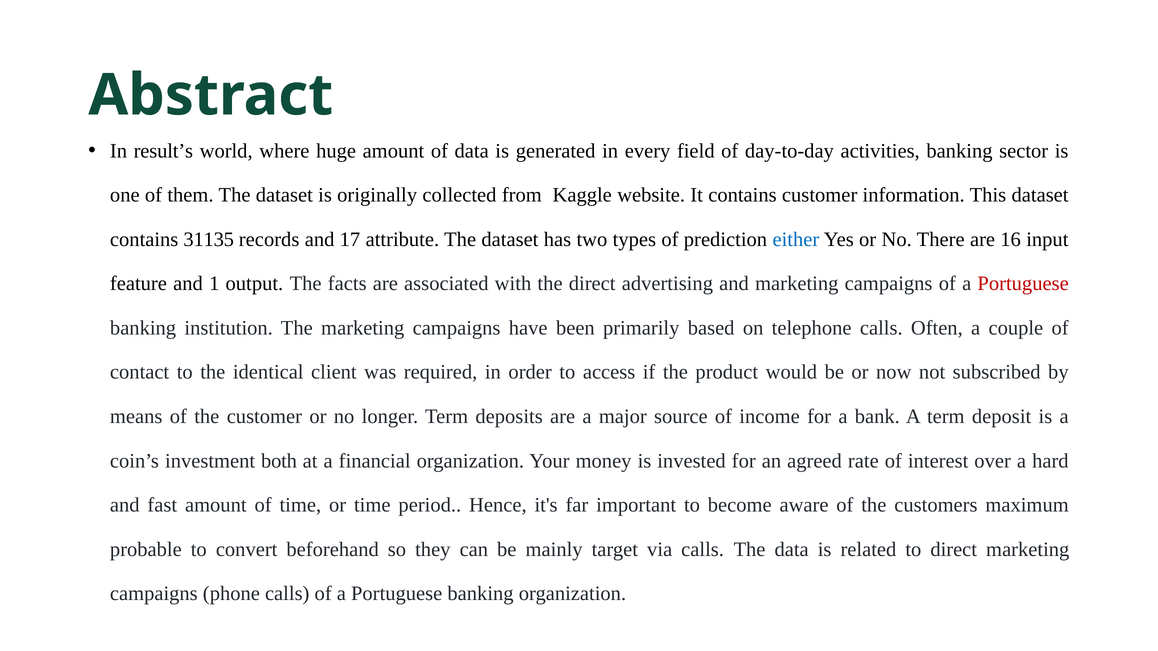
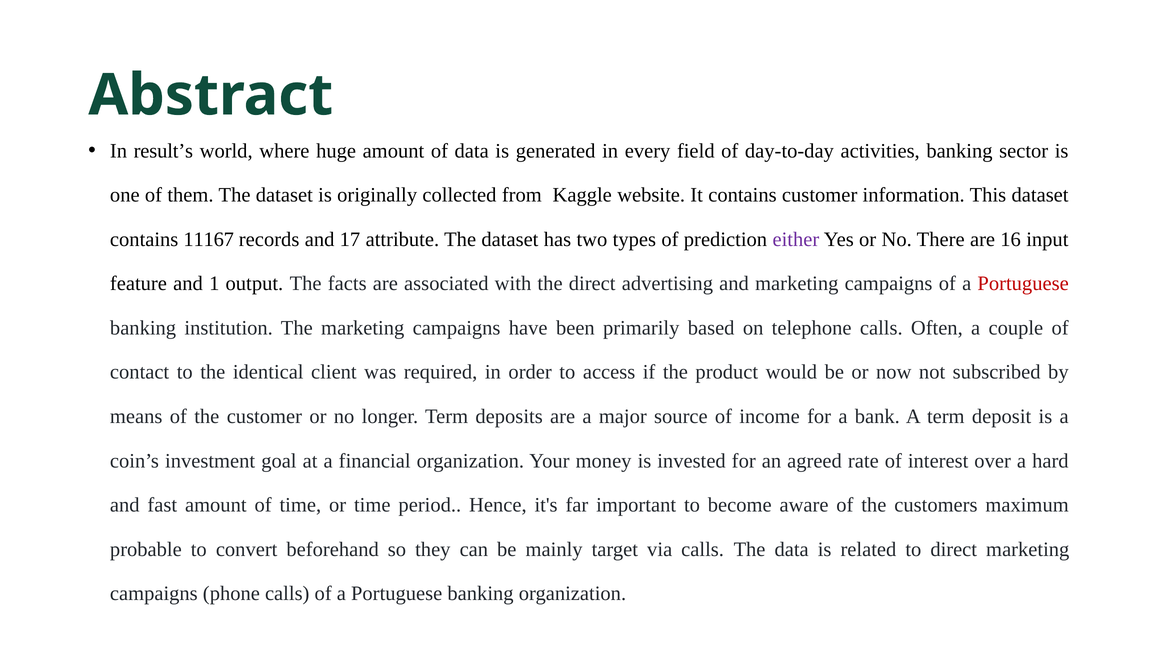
31135: 31135 -> 11167 (209, 239)
either colour: blue -> purple (796, 239)
both: both -> goal (279, 461)
